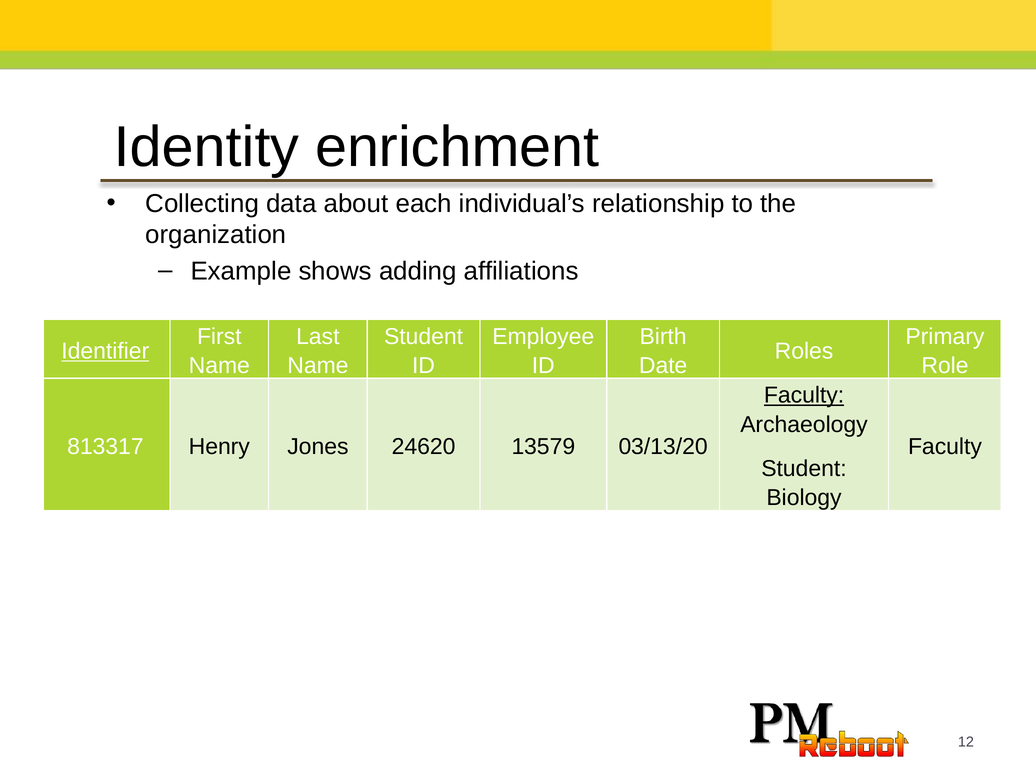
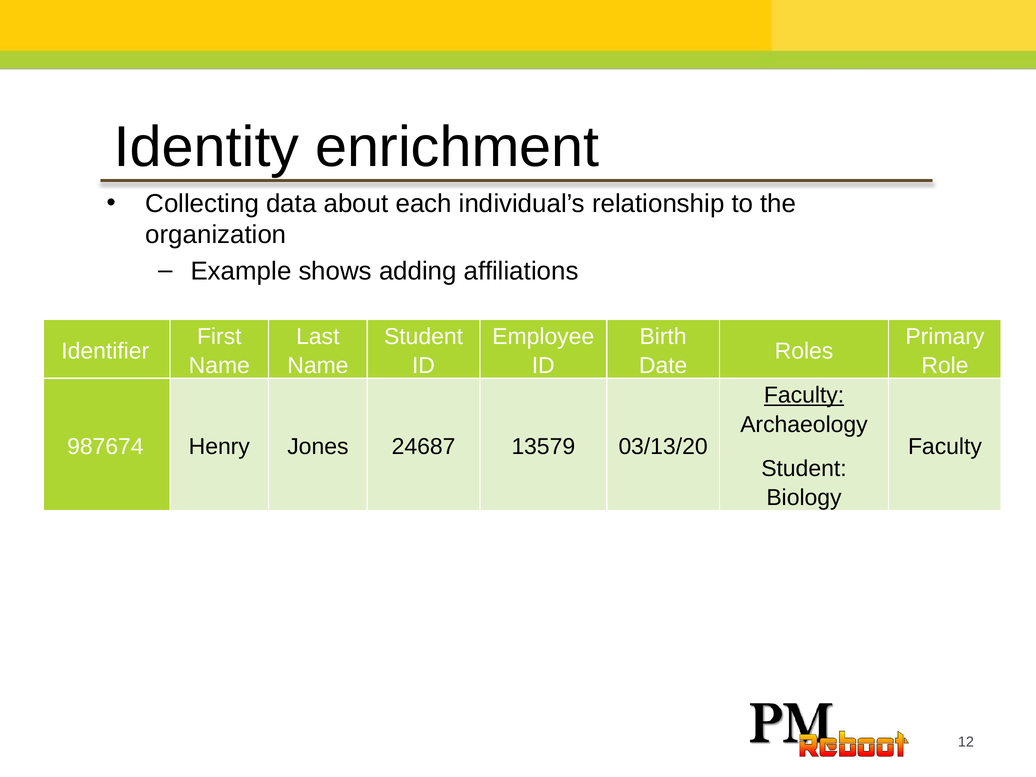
Identifier underline: present -> none (105, 351)
813317: 813317 -> 987674 (105, 447)
24620: 24620 -> 24687 (424, 447)
